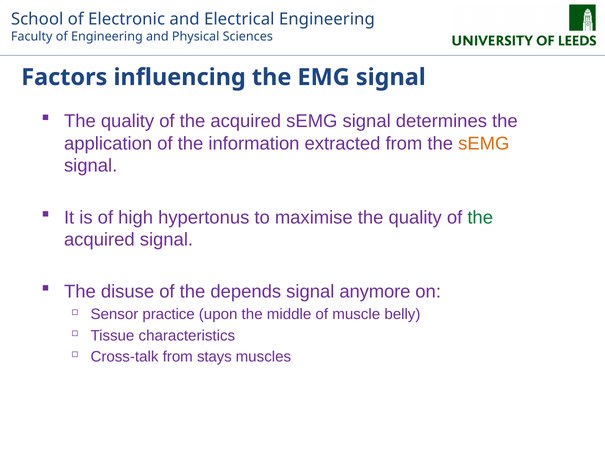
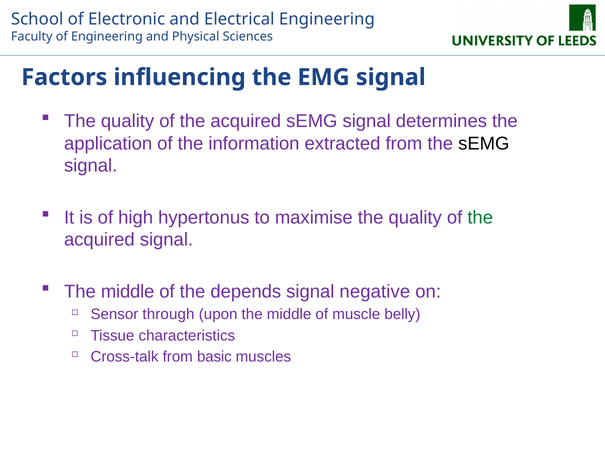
sEMG colour: orange -> black (484, 143)
disuse: disuse -> middle (128, 291)
anymore: anymore -> negative (375, 291)
practice: practice -> through (168, 314)
stays: stays -> basic (214, 357)
